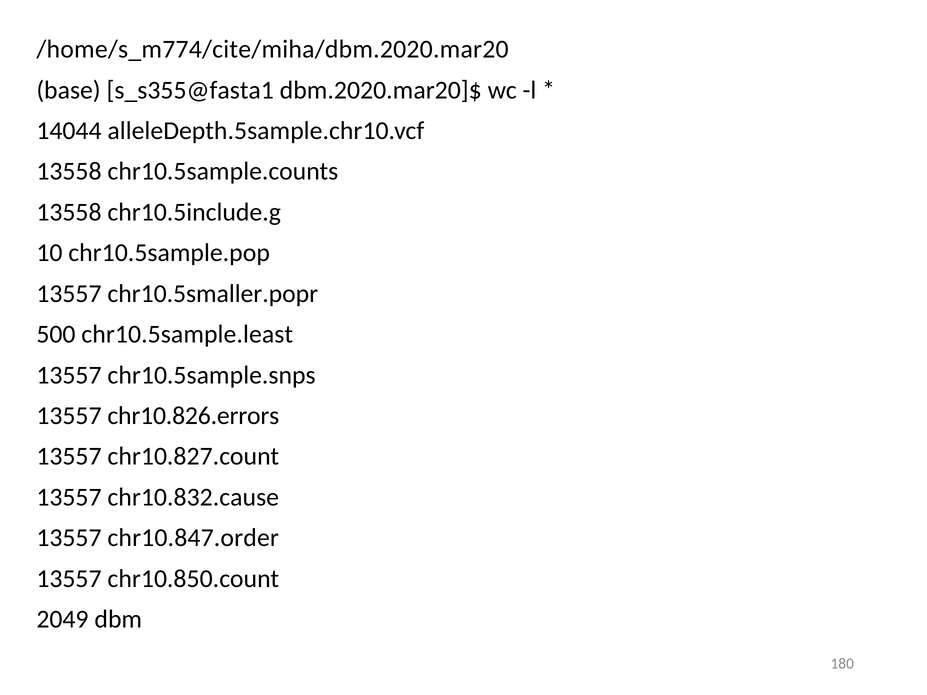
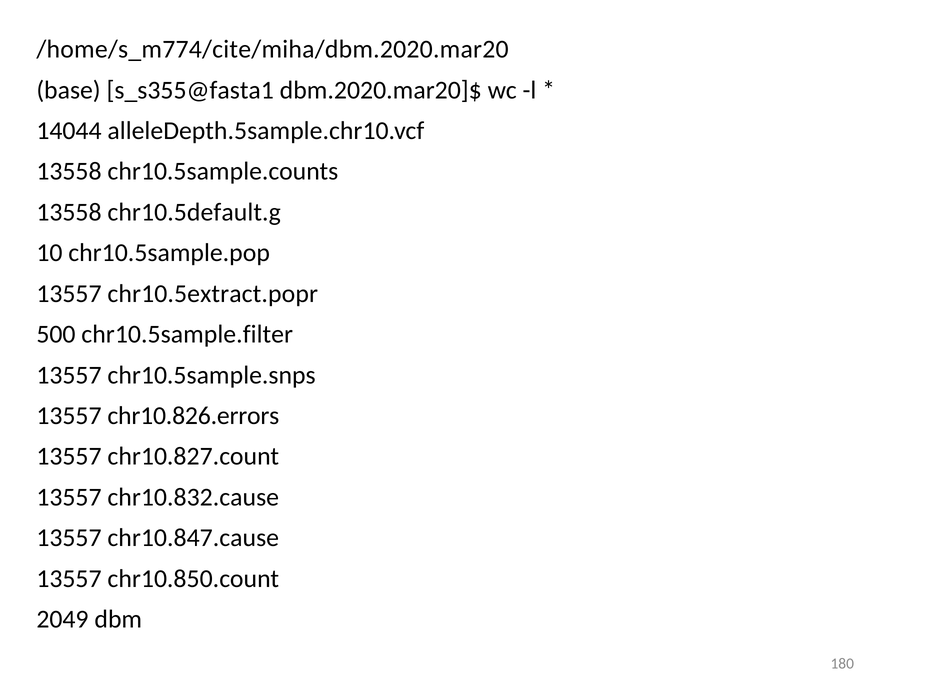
chr10.5include.g: chr10.5include.g -> chr10.5default.g (194, 212)
chr10.5smaller.popr: chr10.5smaller.popr -> chr10.5extract.popr (213, 294)
chr10.5sample.least: chr10.5sample.least -> chr10.5sample.filter (187, 334)
chr10.847.order: chr10.847.order -> chr10.847.cause (193, 538)
